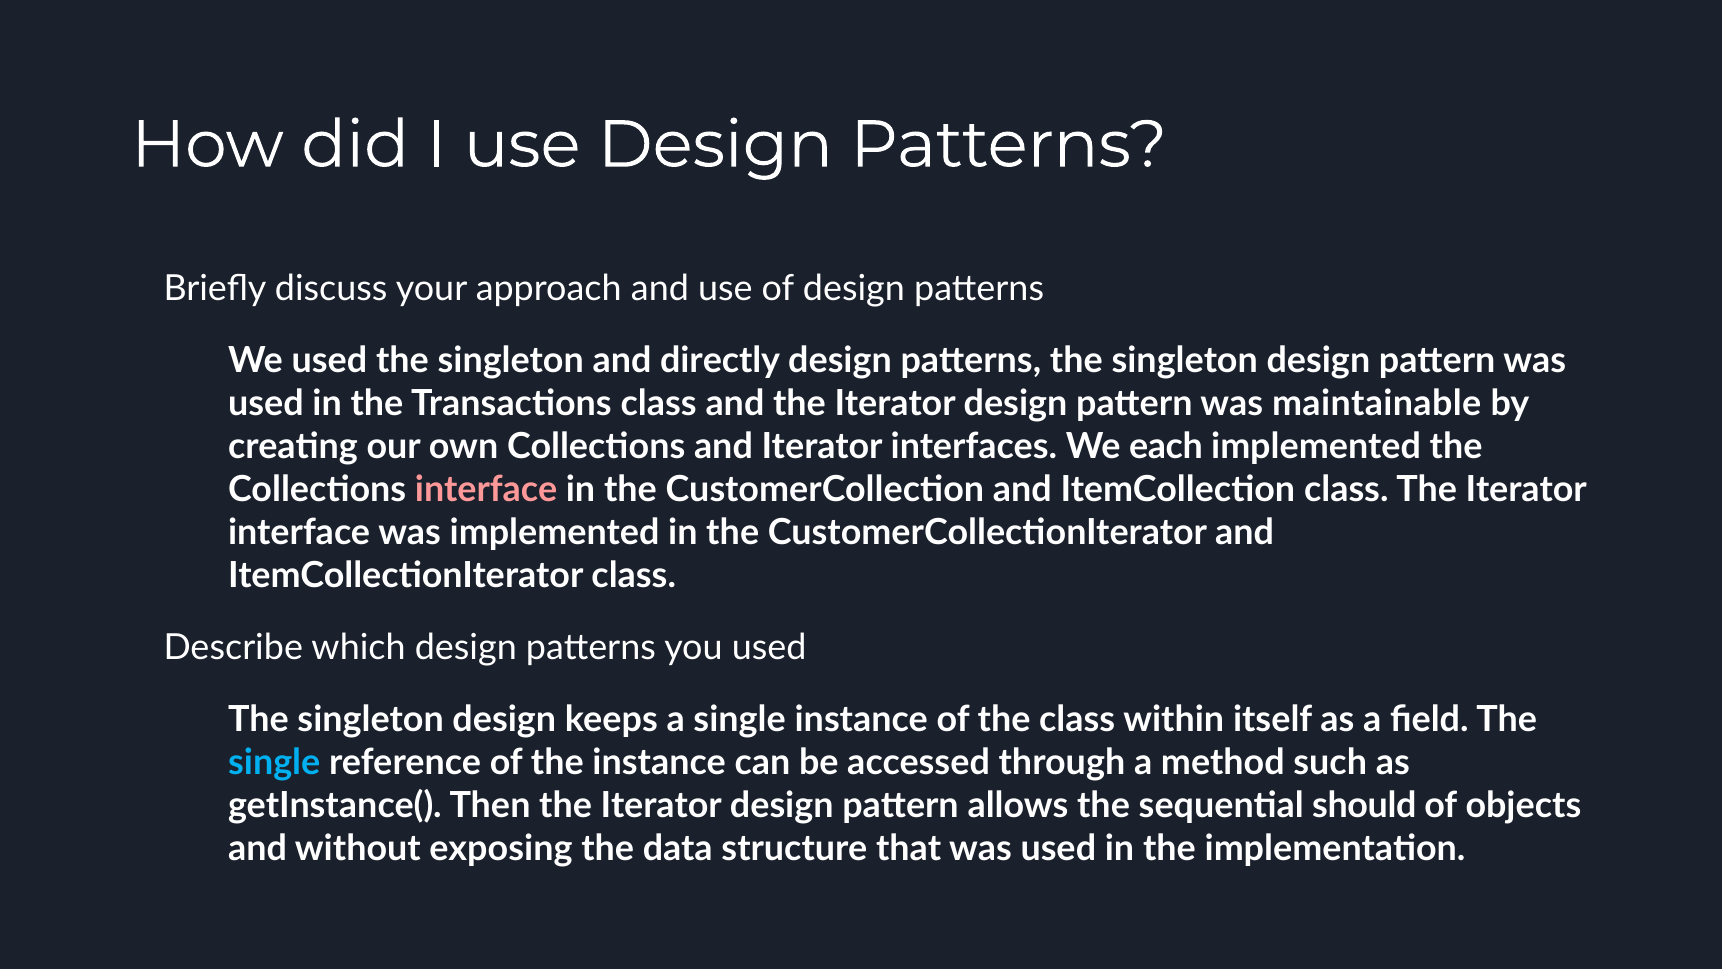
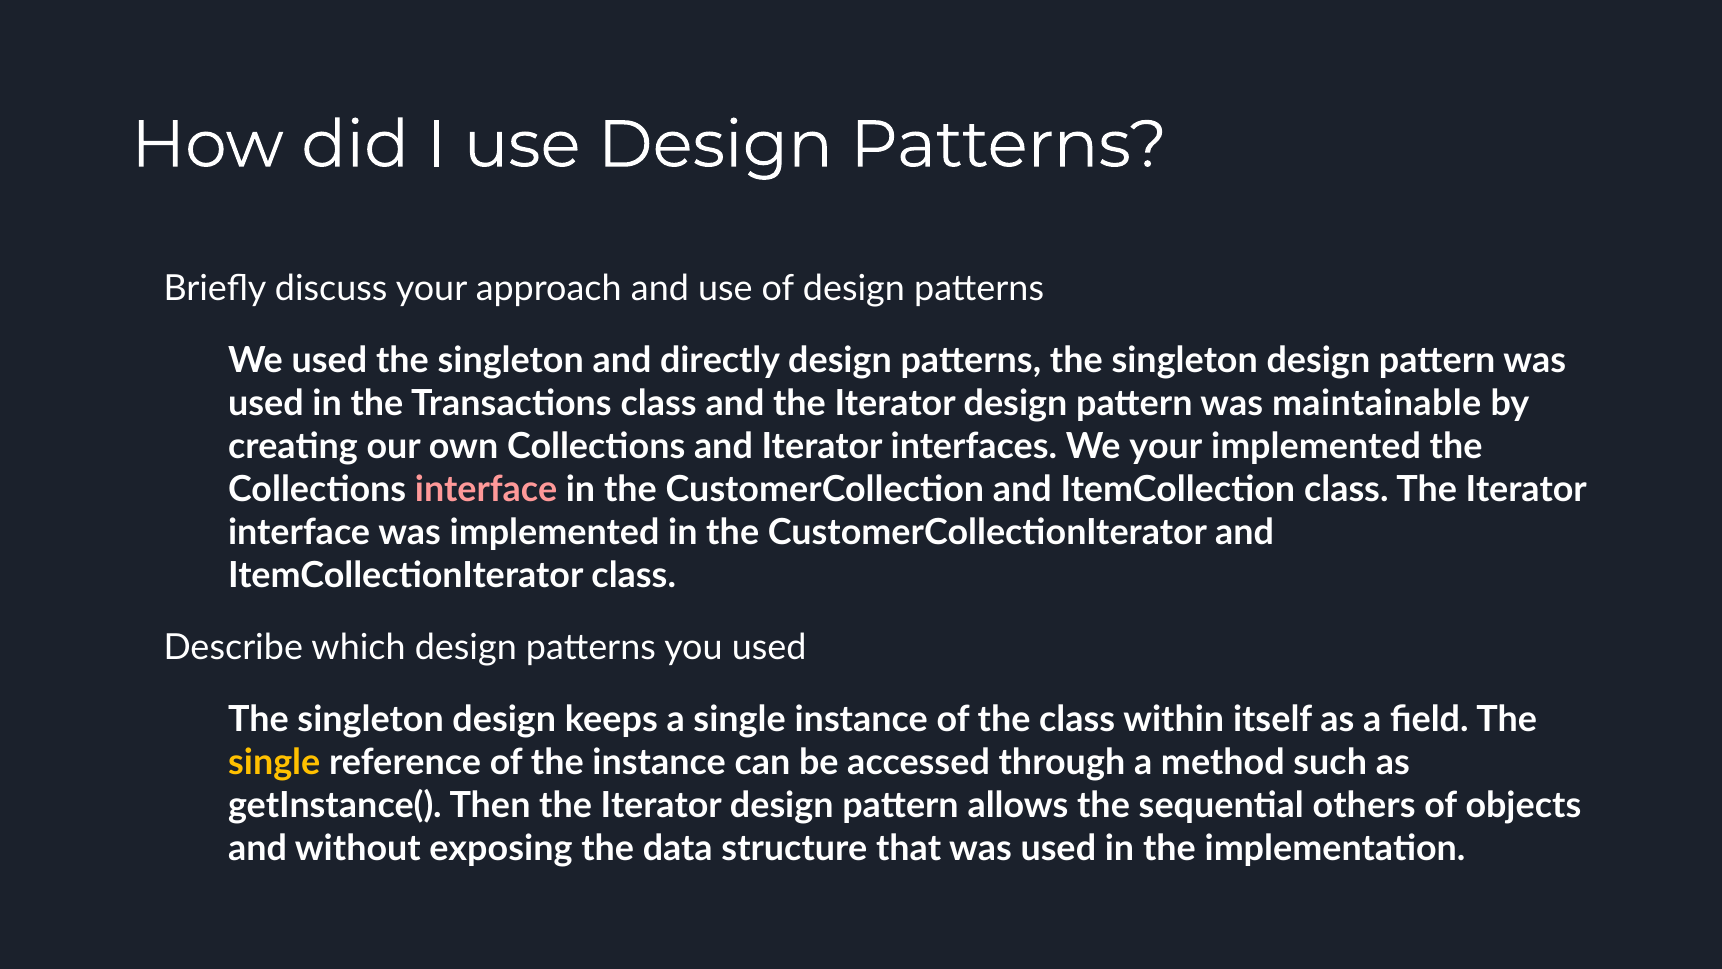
We each: each -> your (1166, 446)
single colour: light blue -> yellow (274, 762)
should: should -> others (1364, 806)
